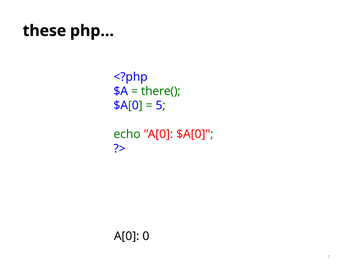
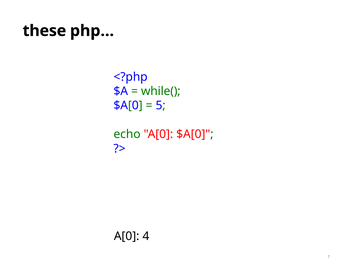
there(: there( -> while( (161, 91)
0: 0 -> 4 (146, 236)
